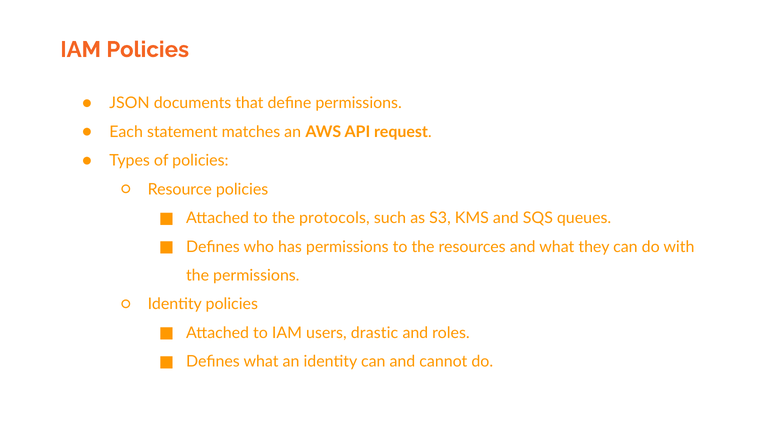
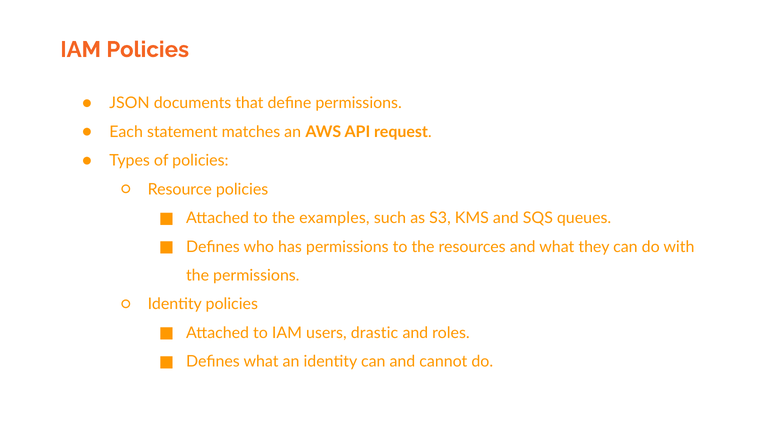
protocols: protocols -> examples (334, 218)
